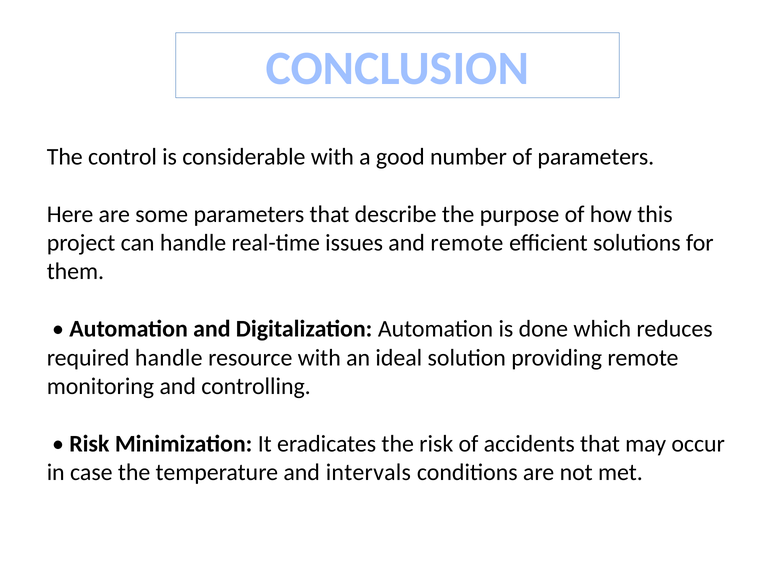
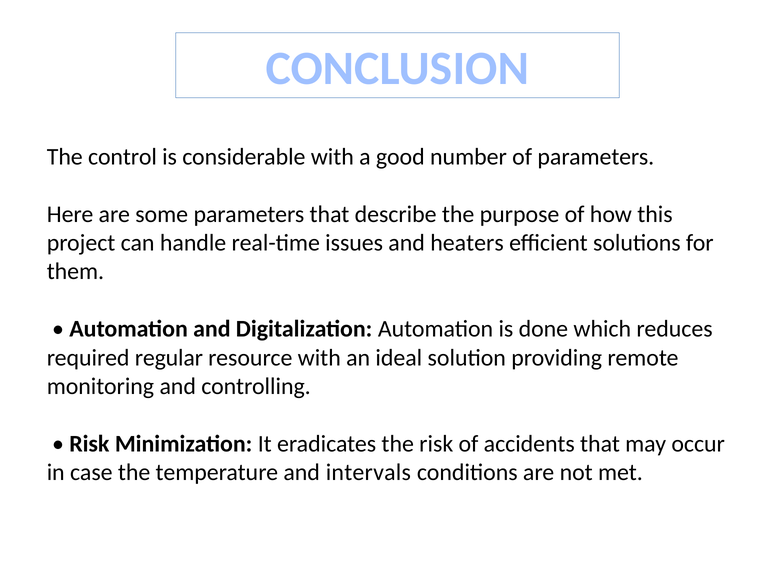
and remote: remote -> heaters (467, 243)
required handle: handle -> regular (169, 357)
